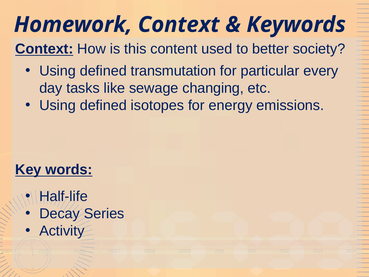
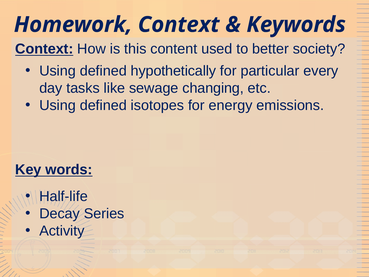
transmutation: transmutation -> hypothetically (173, 71)
